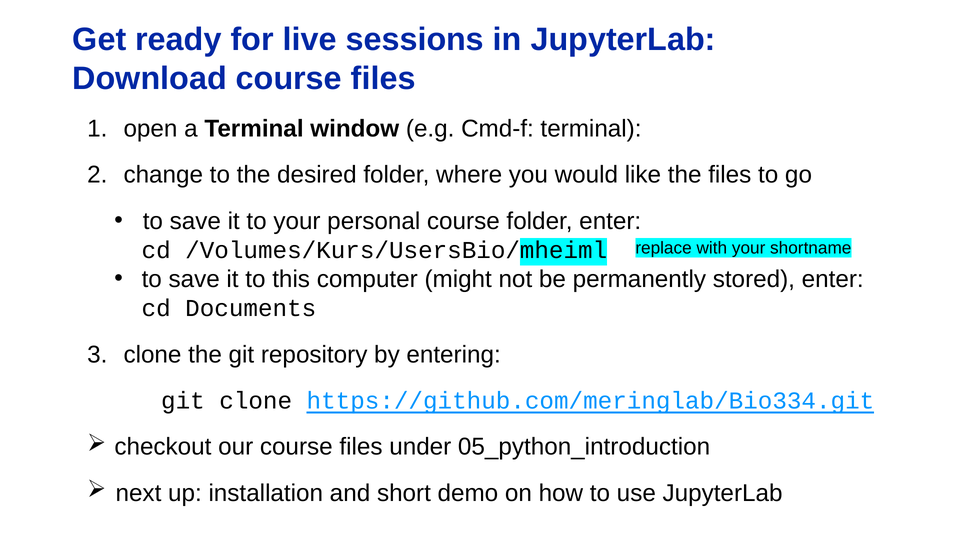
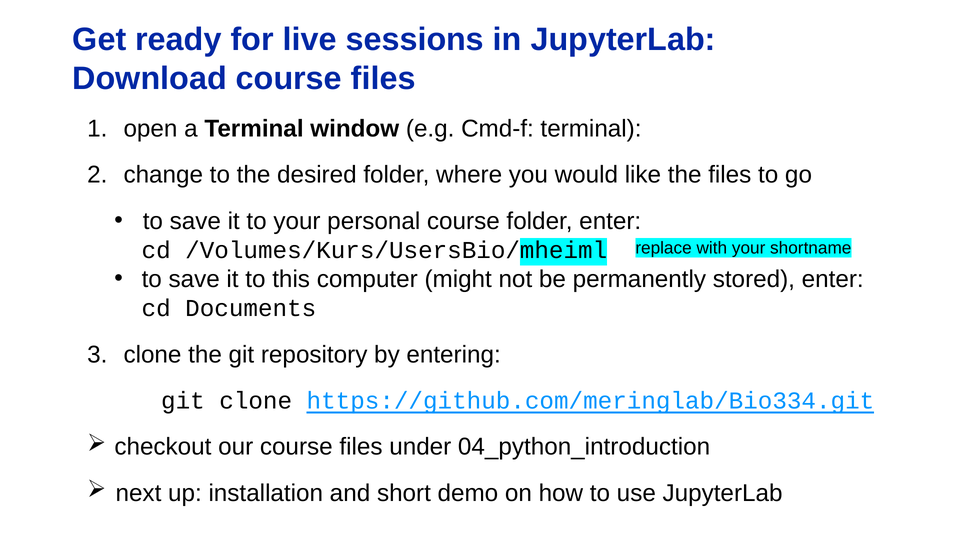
05_python_introduction: 05_python_introduction -> 04_python_introduction (584, 447)
